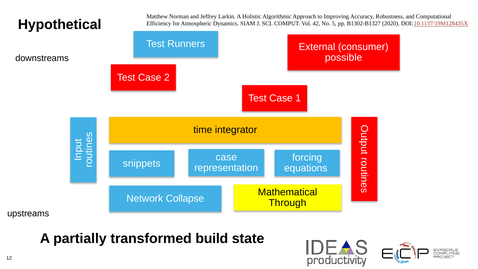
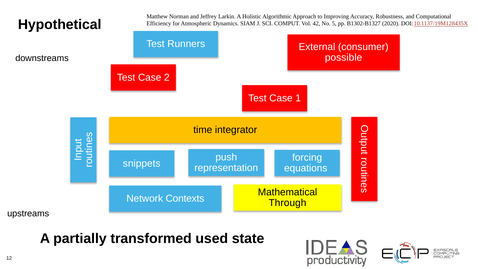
case: case -> push (226, 157)
Collapse: Collapse -> Contexts (185, 199)
build: build -> used (212, 239)
